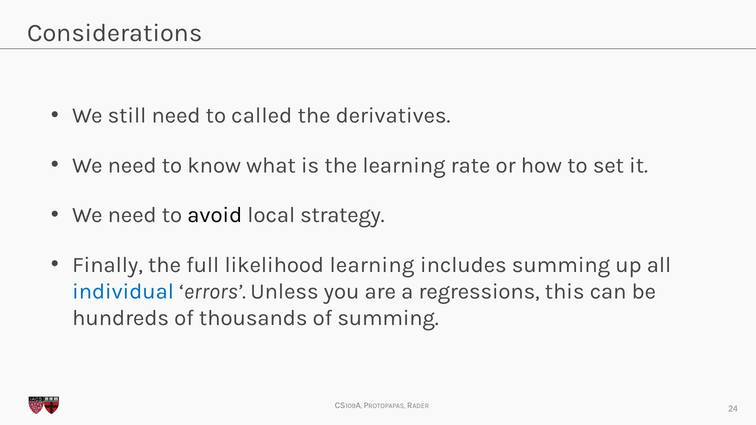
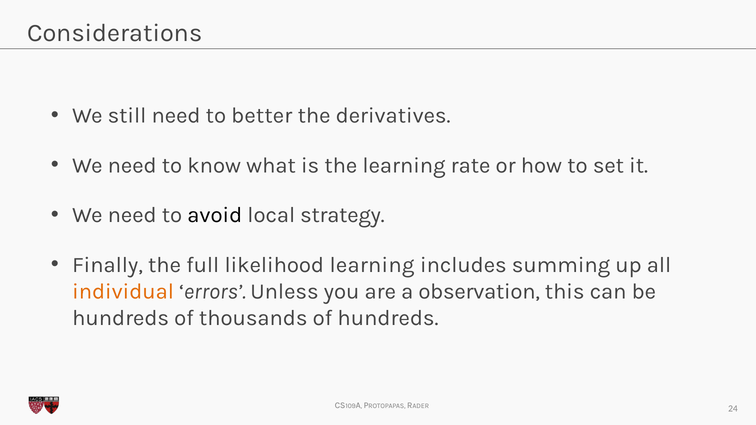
called: called -> better (262, 116)
individual colour: blue -> orange (123, 291)
regressions: regressions -> observation (479, 291)
of summing: summing -> hundreds (388, 318)
